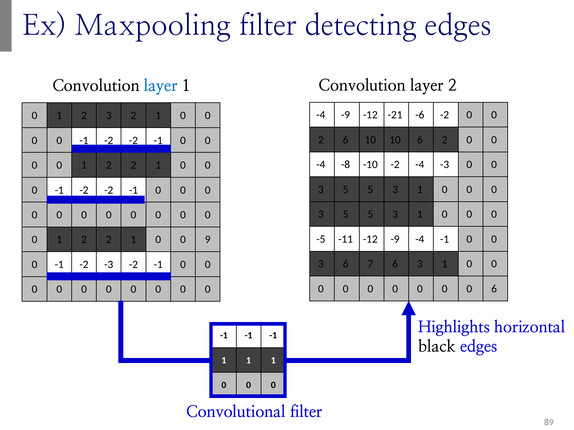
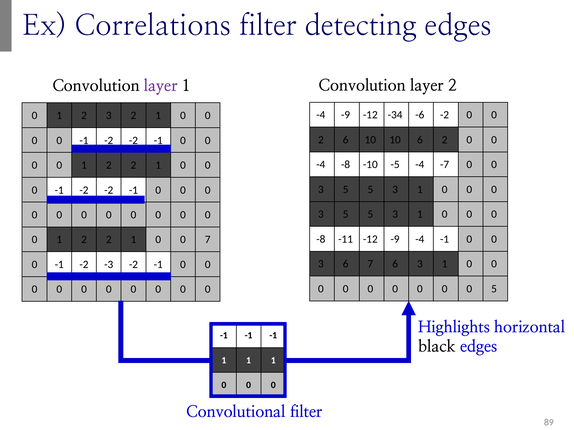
Maxpooling: Maxpooling -> Correlations (153, 26)
layer colour: blue -> purple (161, 86)
-21: -21 -> -34 (395, 115)
-10 -2: -2 -> -5 (395, 165)
-4 -3: -3 -> -7 (445, 165)
-5: -5 -> -8 (321, 239)
0 9: 9 -> 7 (208, 240)
0 6: 6 -> 5 (494, 289)
